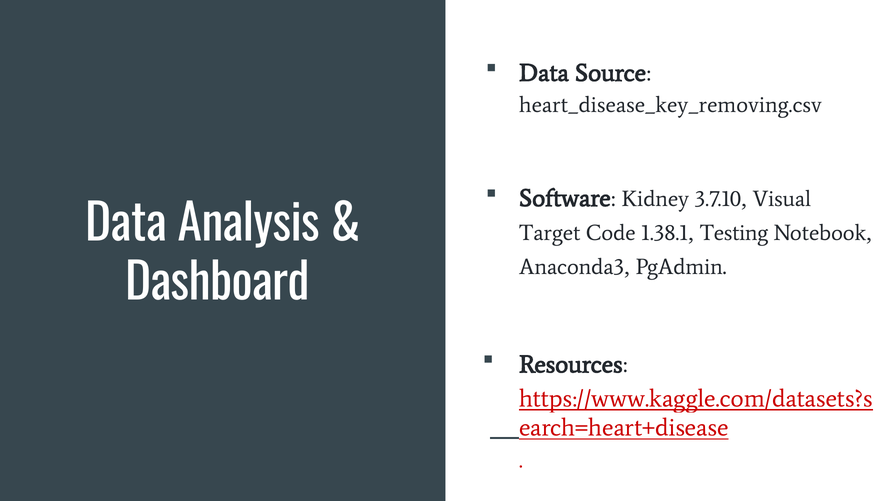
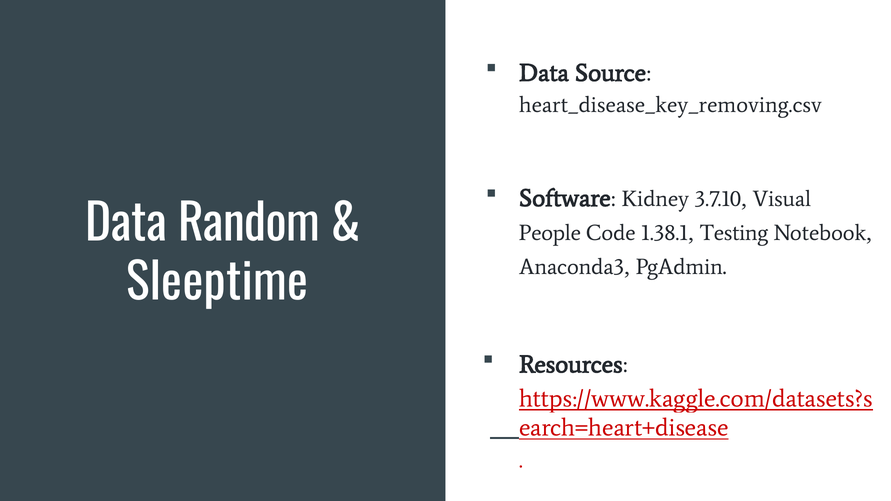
Analysis: Analysis -> Random (249, 224)
Target: Target -> People (550, 233)
Dashboard: Dashboard -> Sleeptime (217, 284)
